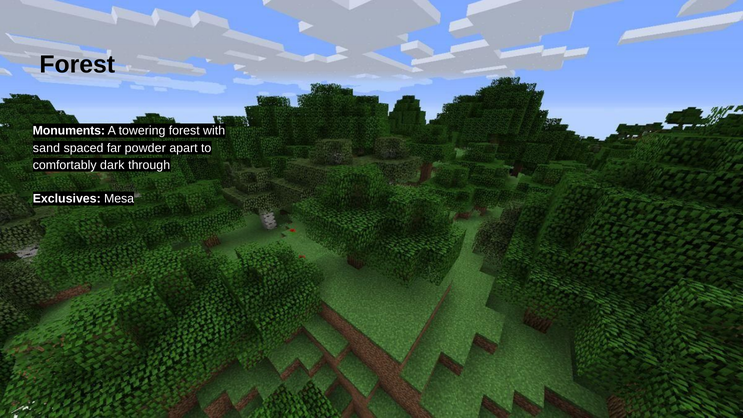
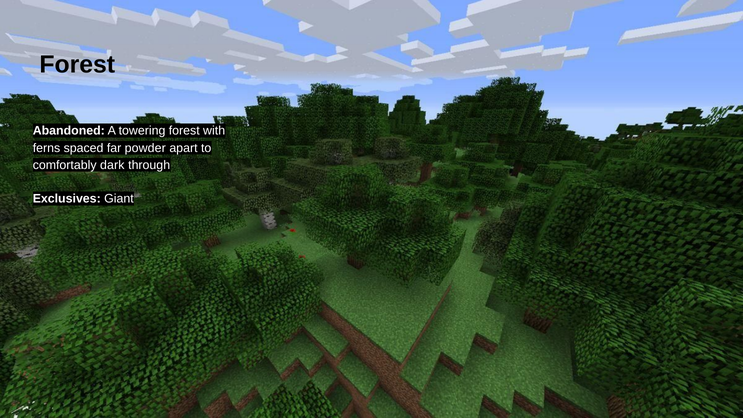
Monuments: Monuments -> Abandoned (69, 131)
sand: sand -> ferns (46, 148)
Mesa: Mesa -> Giant (119, 199)
